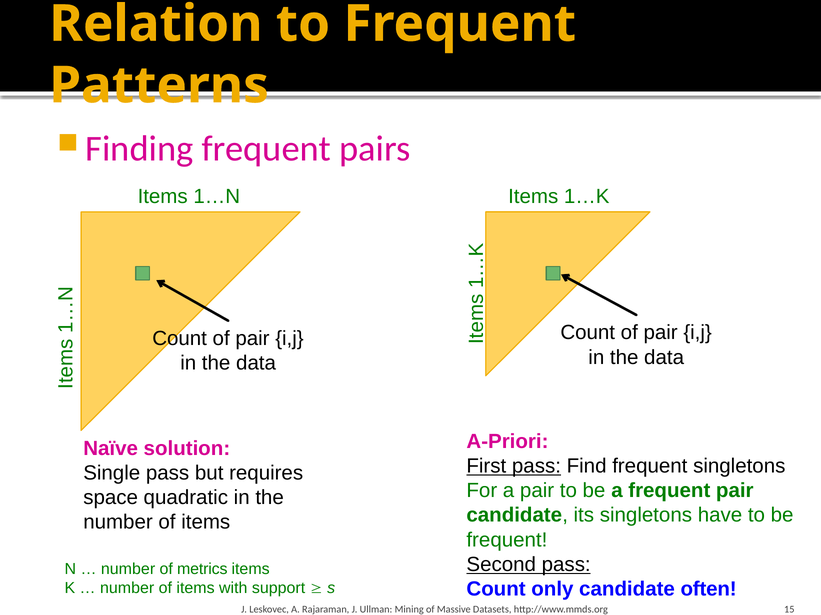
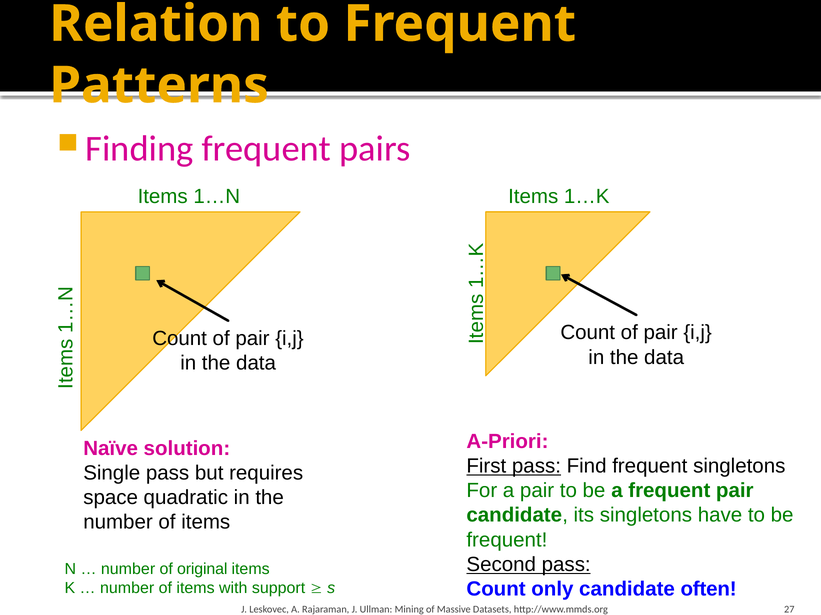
metrics: metrics -> original (202, 570)
15: 15 -> 27 (789, 610)
